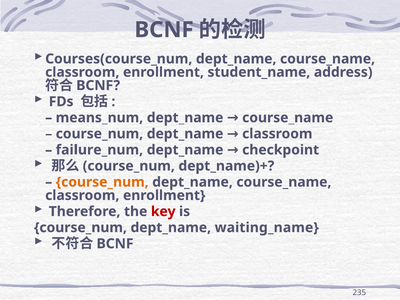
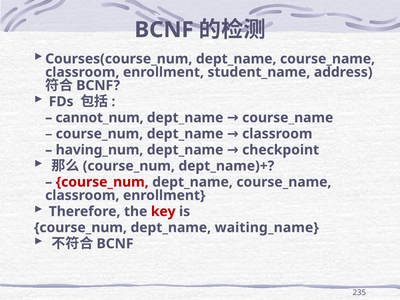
means_num: means_num -> cannot_num (100, 118)
failure_num: failure_num -> having_num (99, 150)
course_num colour: orange -> red (102, 182)
